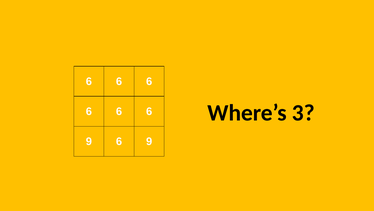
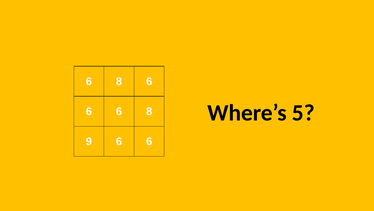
6: 6 -> 8 (119, 81)
3: 3 -> 5 (303, 112)
6: 6 -> 8 (149, 111)
9 6 9: 9 -> 6 (149, 141)
